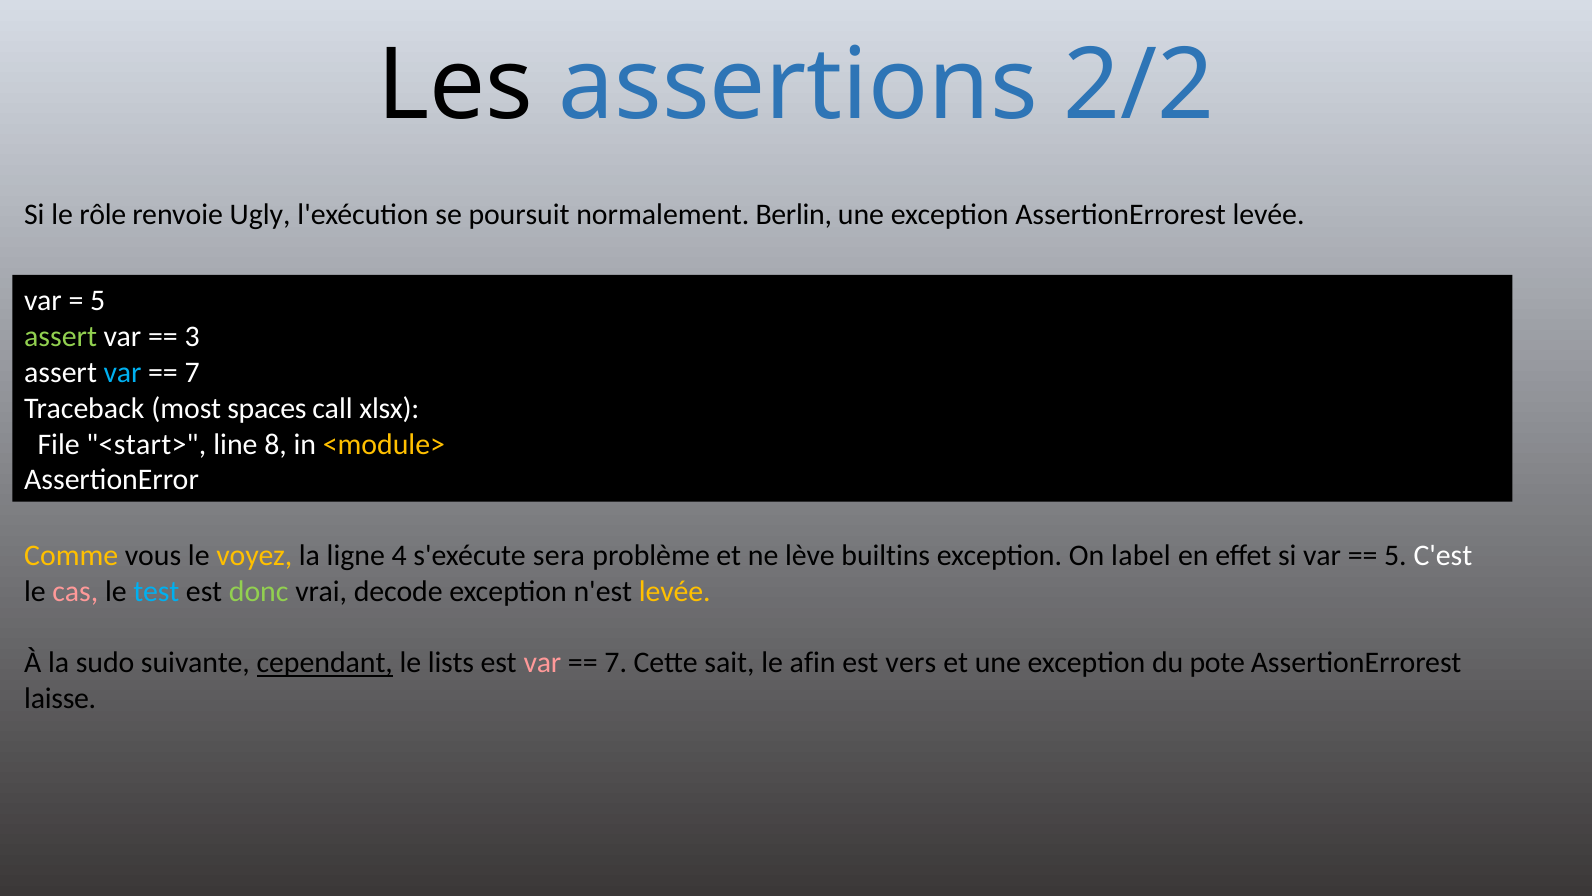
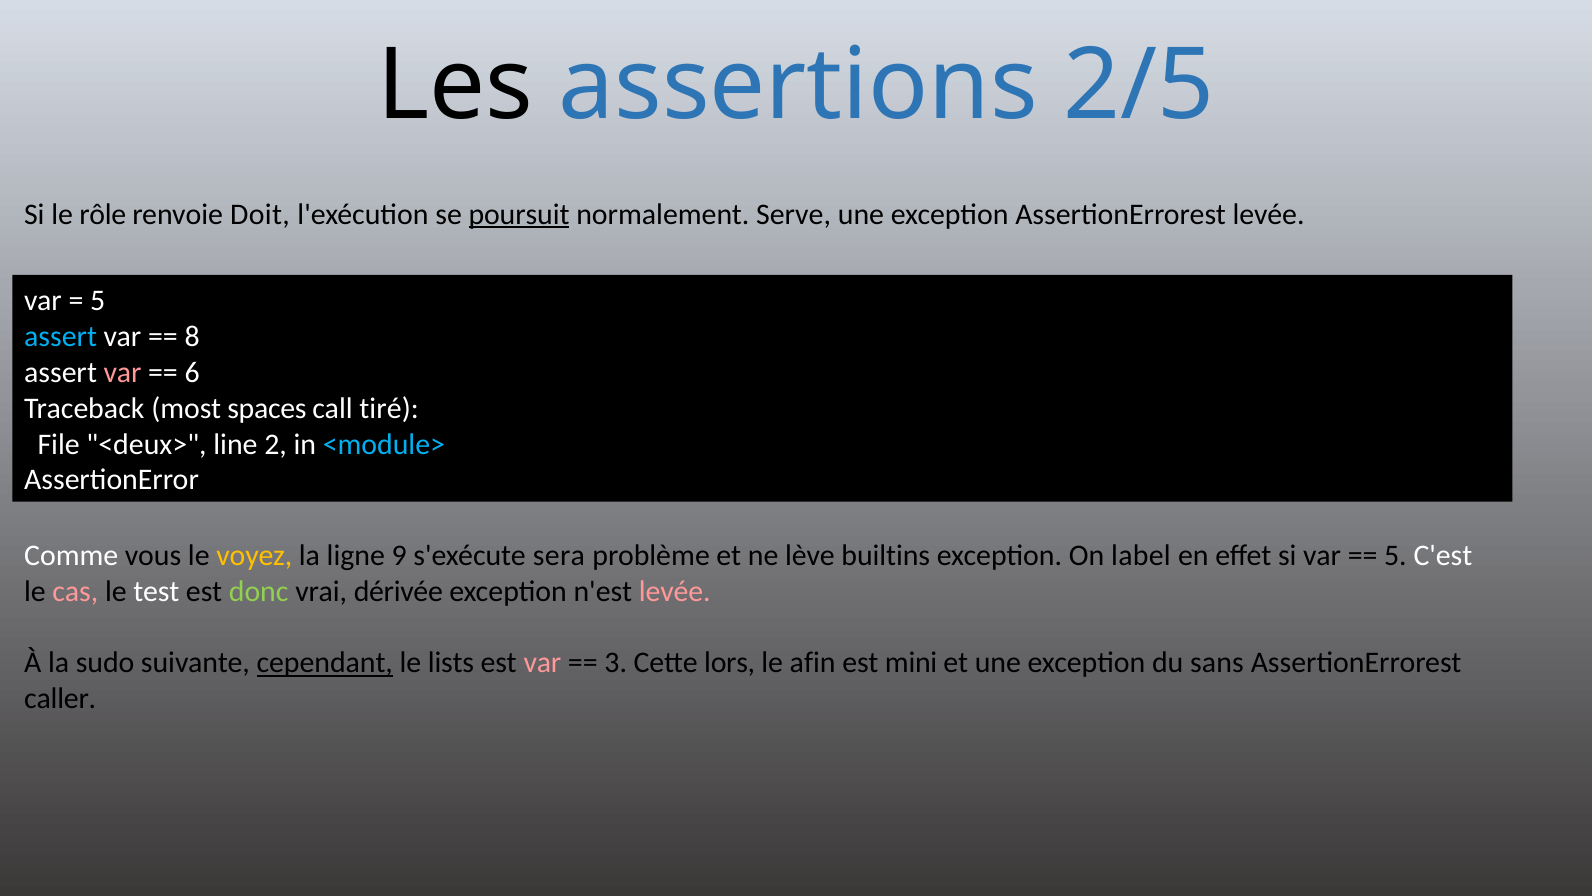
2/2: 2/2 -> 2/5 (1139, 86)
Ugly: Ugly -> Doit (260, 214)
poursuit underline: none -> present (519, 214)
Berlin: Berlin -> Serve (794, 214)
assert colour: light green -> light blue (61, 336)
3: 3 -> 8 (192, 336)
var colour: light blue -> pink (123, 372)
7: 7 -> 6 (192, 372)
xlsx: xlsx -> tiré (389, 408)
<start>: <start> -> <deux> (147, 444)
8: 8 -> 2 (276, 444)
<module> colour: yellow -> light blue (384, 444)
Comme colour: yellow -> white (71, 555)
4: 4 -> 9 (399, 555)
test colour: light blue -> white (156, 591)
decode: decode -> dérivée (398, 591)
levée colour: yellow -> pink (675, 591)
7: 7 -> 3 (616, 662)
sait: sait -> lors (730, 662)
vers: vers -> mini (911, 662)
pote: pote -> sans (1217, 662)
laisse: laisse -> caller (60, 698)
